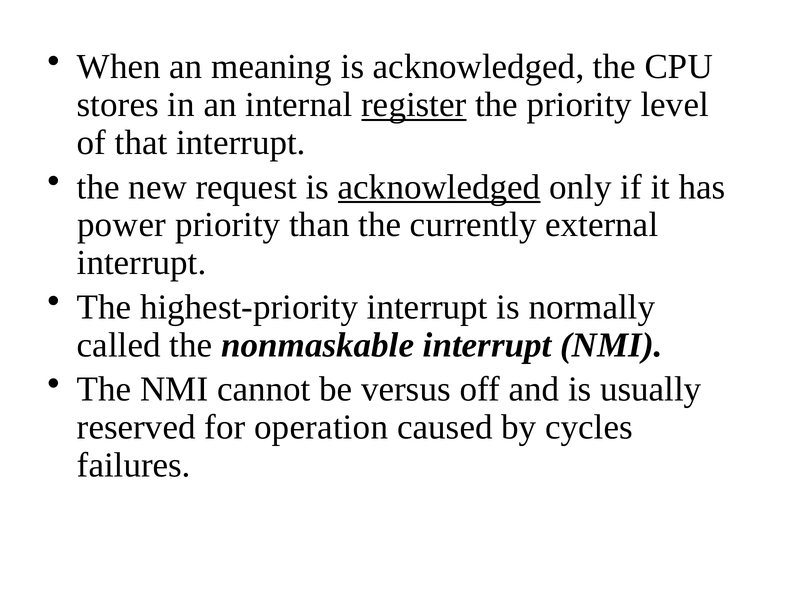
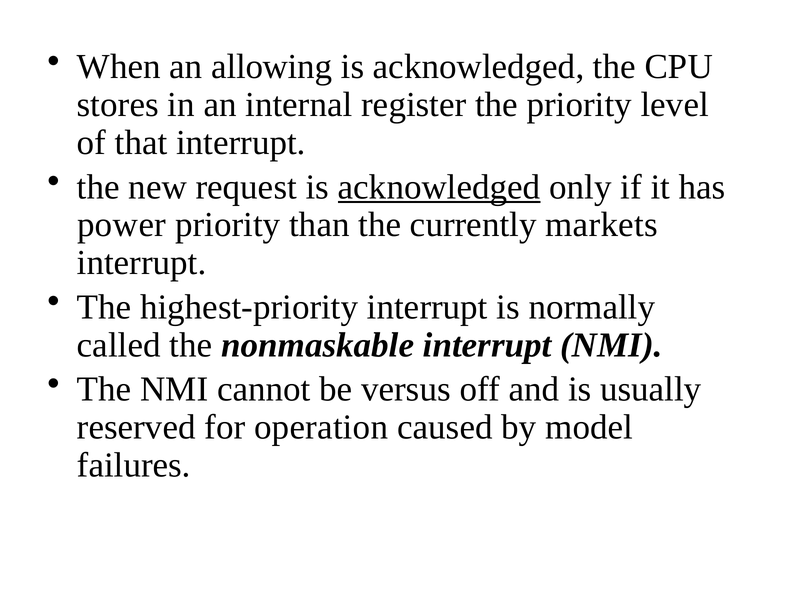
meaning: meaning -> allowing (272, 67)
register underline: present -> none (414, 105)
external: external -> markets (602, 225)
cycles: cycles -> model (589, 427)
